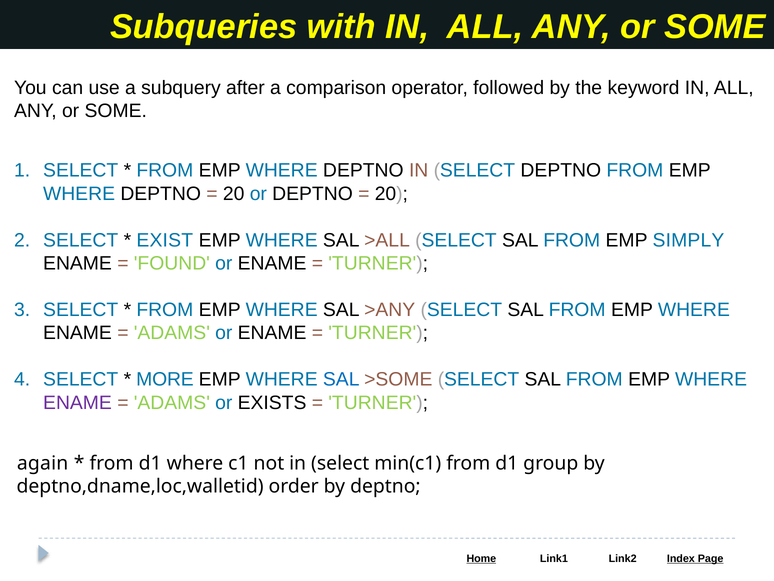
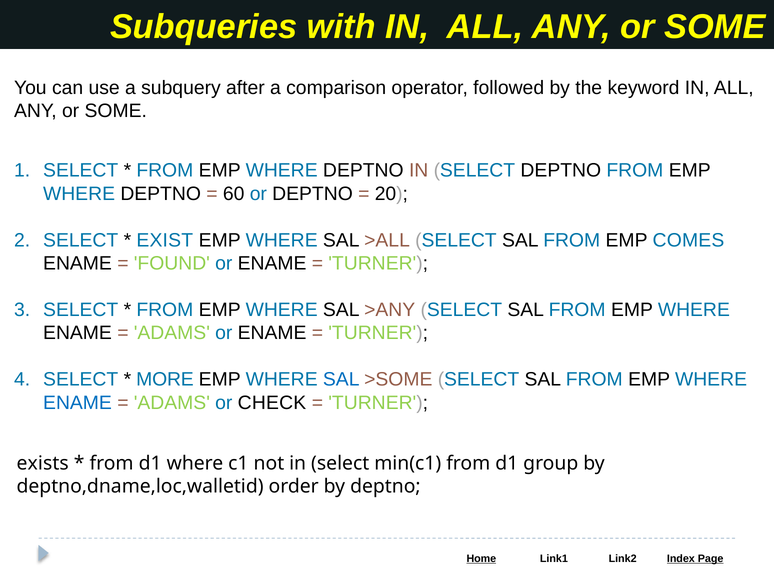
20: 20 -> 60 (234, 193)
SIMPLY: SIMPLY -> COMES (688, 240)
ENAME colour: purple -> blue (77, 402)
EXISTS: EXISTS -> CHECK (272, 402)
again: again -> exists (43, 463)
